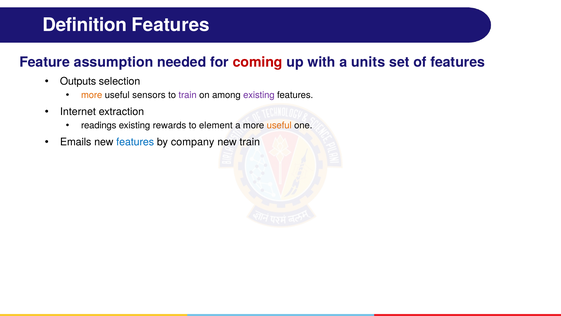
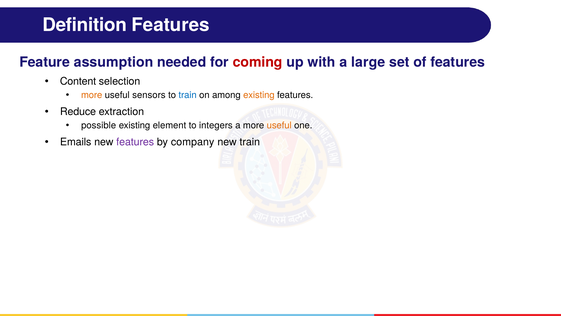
units: units -> large (368, 62)
Outputs: Outputs -> Content (78, 81)
train colour: purple -> blue (188, 95)
existing colour: purple -> orange (259, 95)
Internet: Internet -> Reduce (78, 112)
readings: readings -> possible (99, 125)
rewards: rewards -> element (169, 125)
element: element -> integers (216, 125)
features colour: blue -> purple (135, 142)
